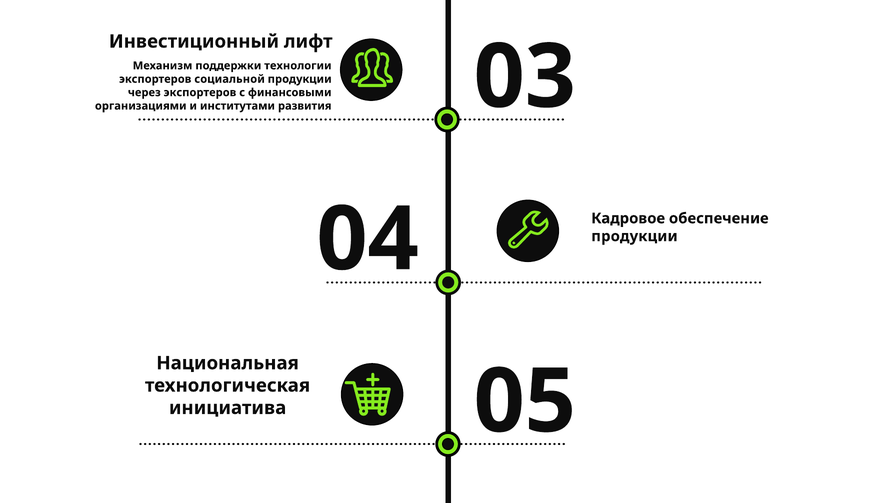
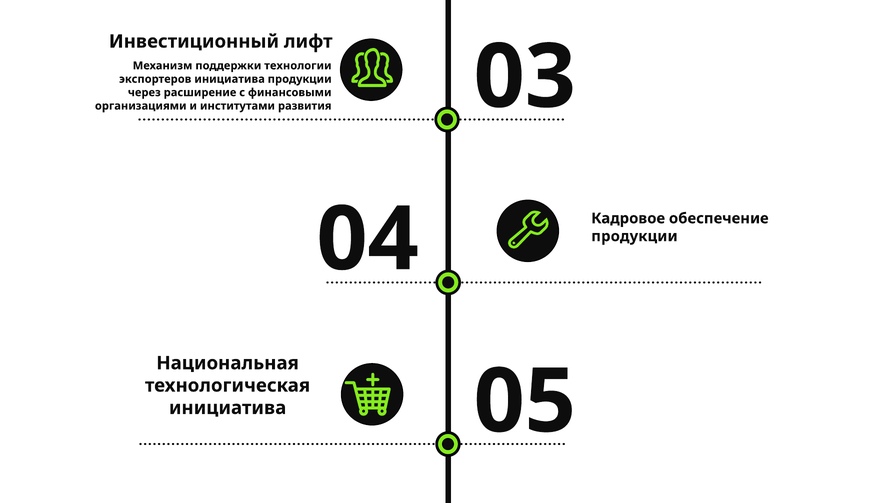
экспортеров социальной: социальной -> инициатива (230, 79)
через экспортеров: экспортеров -> расширение (200, 93)
